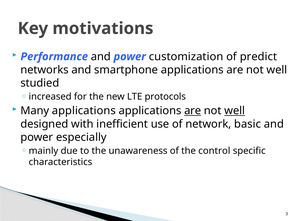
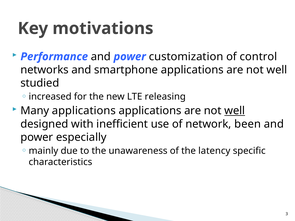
predict: predict -> control (258, 57)
protocols: protocols -> releasing (165, 97)
are underline: present -> none (193, 111)
basic: basic -> been (248, 124)
control: control -> latency (214, 151)
